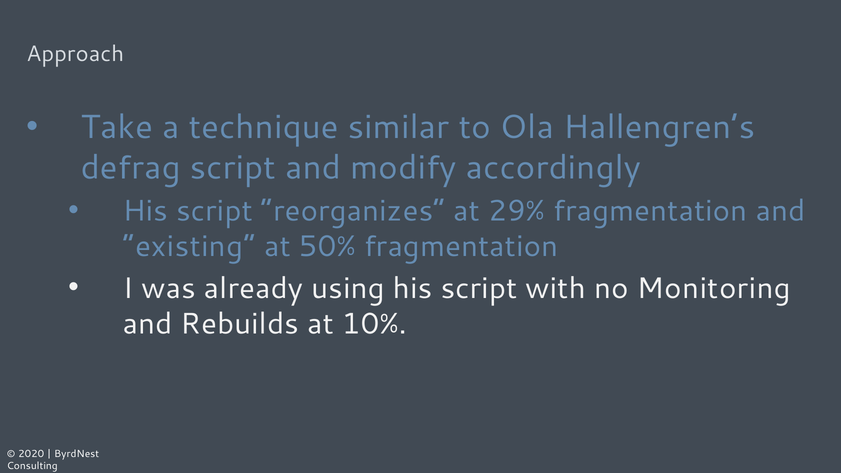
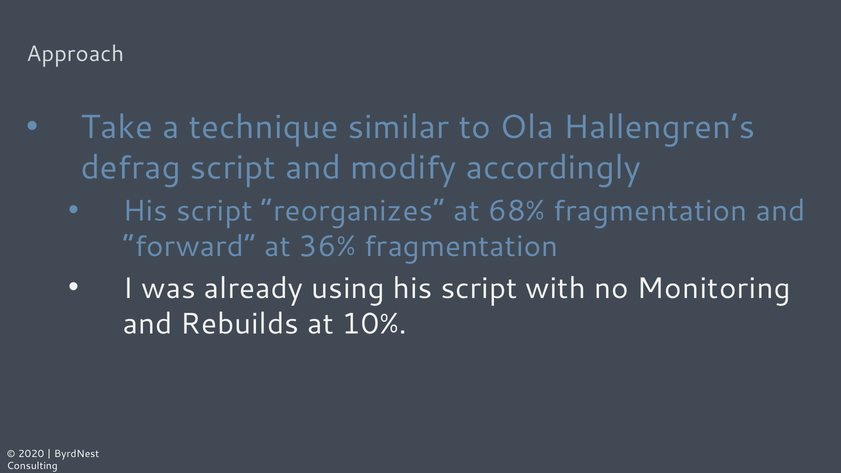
29%: 29% -> 68% (517, 211)
existing: existing -> forward (189, 247)
50%: 50% -> 36% (327, 247)
